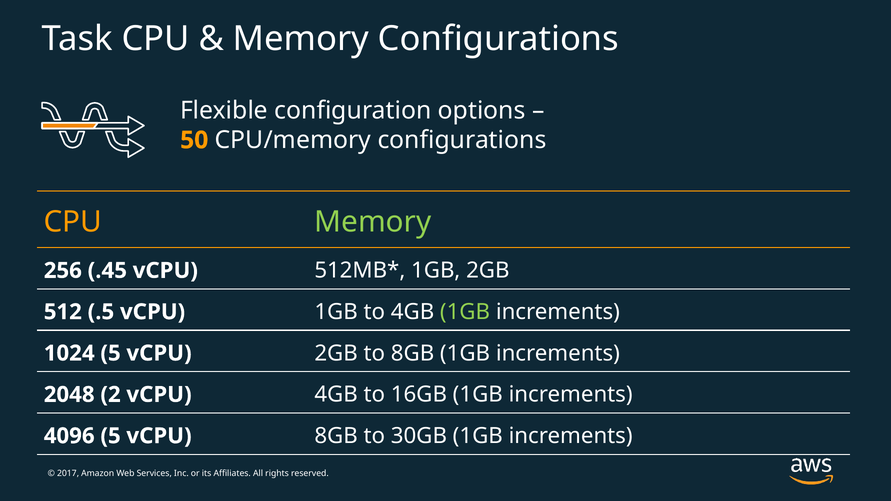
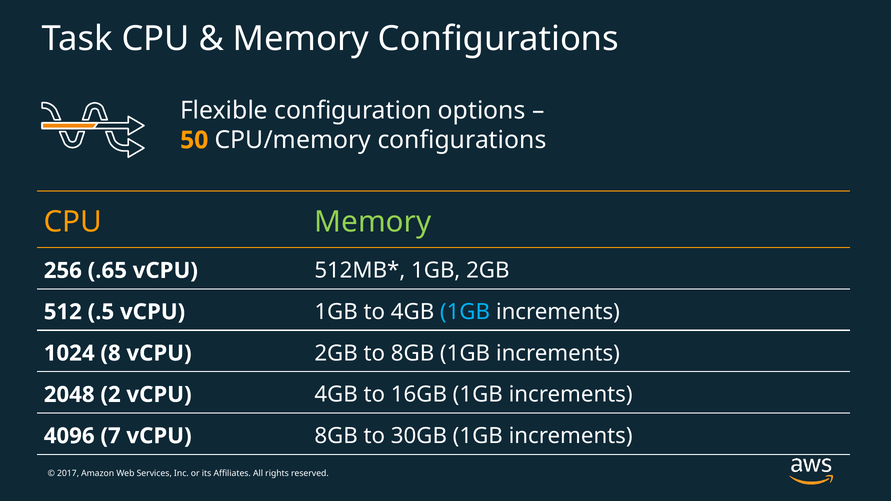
.45: .45 -> .65 (107, 271)
1GB colour: light green -> light blue (465, 312)
1024 5: 5 -> 8 (111, 353)
4096 5: 5 -> 7 (111, 436)
